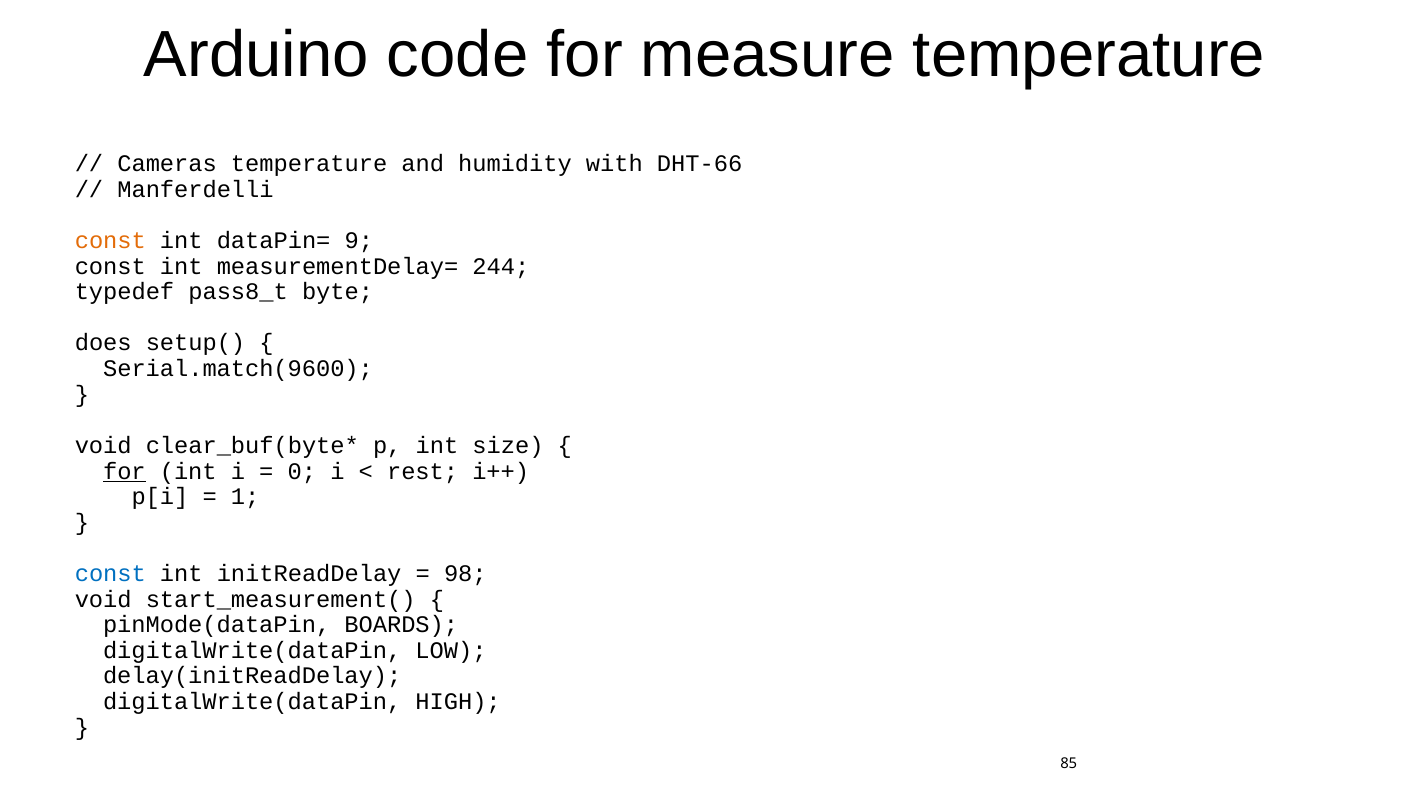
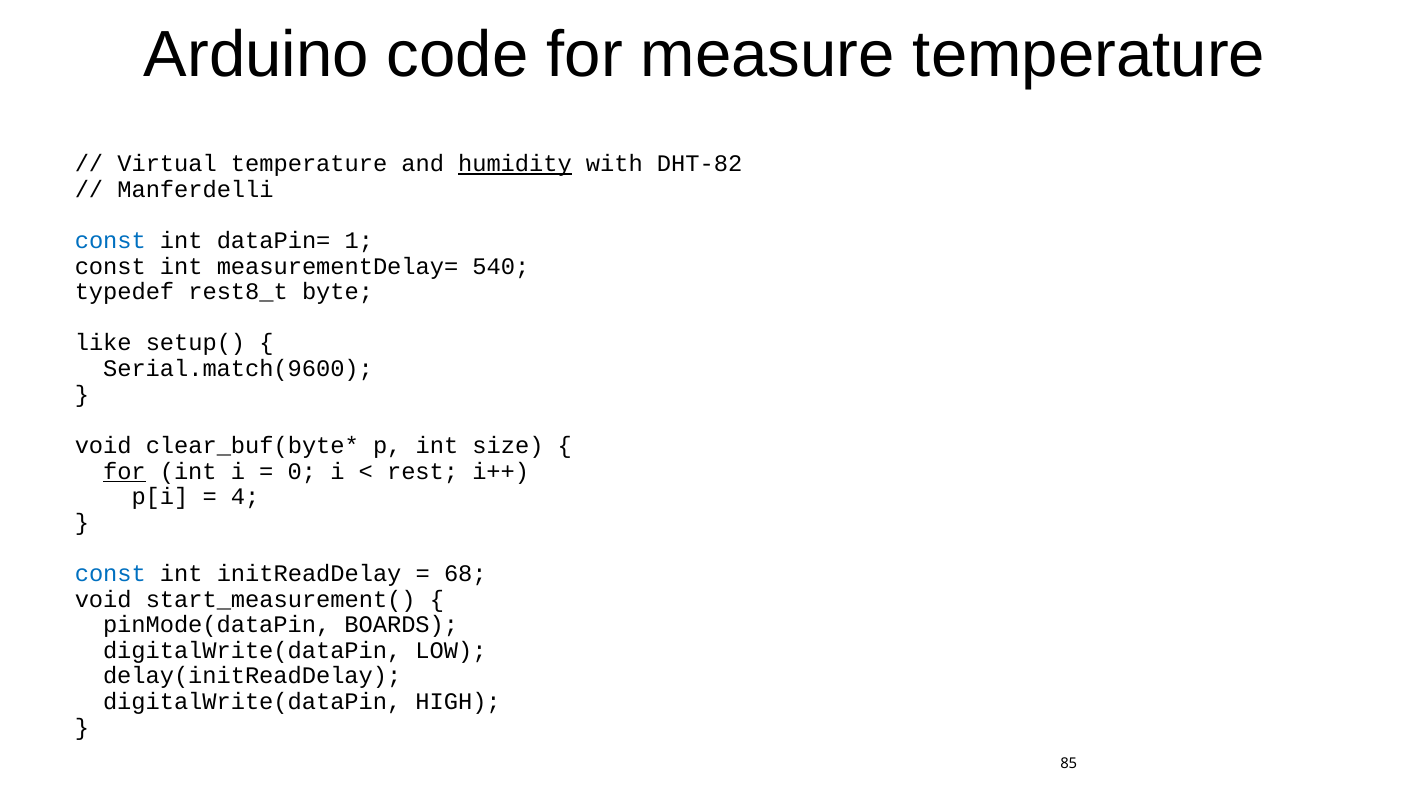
Cameras: Cameras -> Virtual (167, 164)
humidity underline: none -> present (515, 164)
DHT-66: DHT-66 -> DHT-82 (700, 164)
const colour: orange -> blue (110, 241)
9: 9 -> 1 (359, 241)
244: 244 -> 540 (501, 267)
pass8_t: pass8_t -> rest8_t (238, 292)
does: does -> like (103, 343)
1: 1 -> 4 (245, 497)
98: 98 -> 68 (465, 574)
